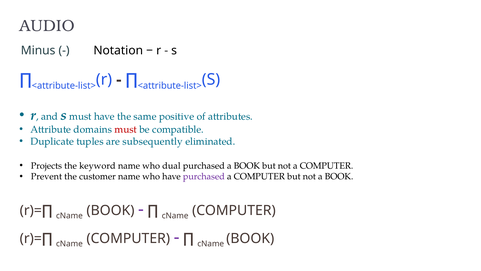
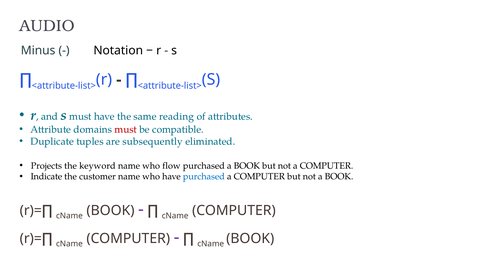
positive: positive -> reading (177, 116)
dual: dual -> flow (171, 165)
Prevent: Prevent -> Indicate (46, 176)
purchased colour: purple -> blue (204, 176)
